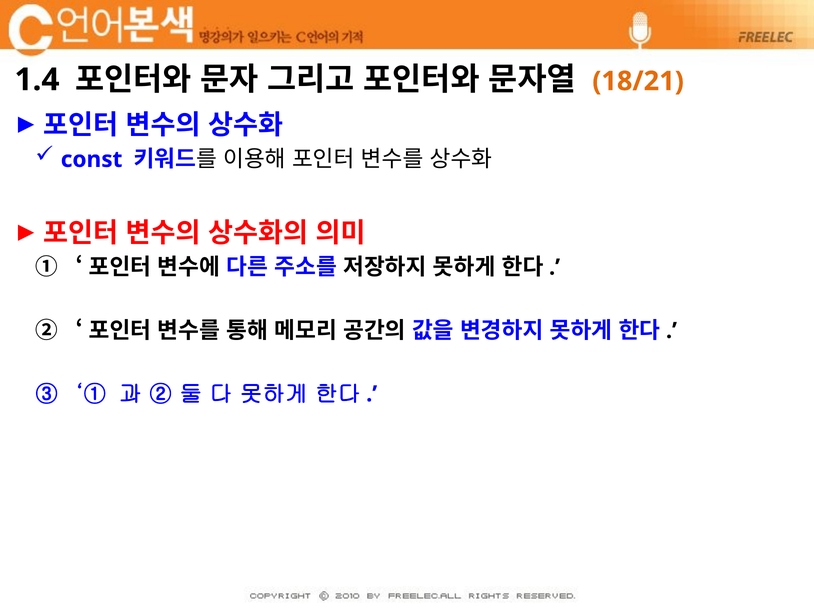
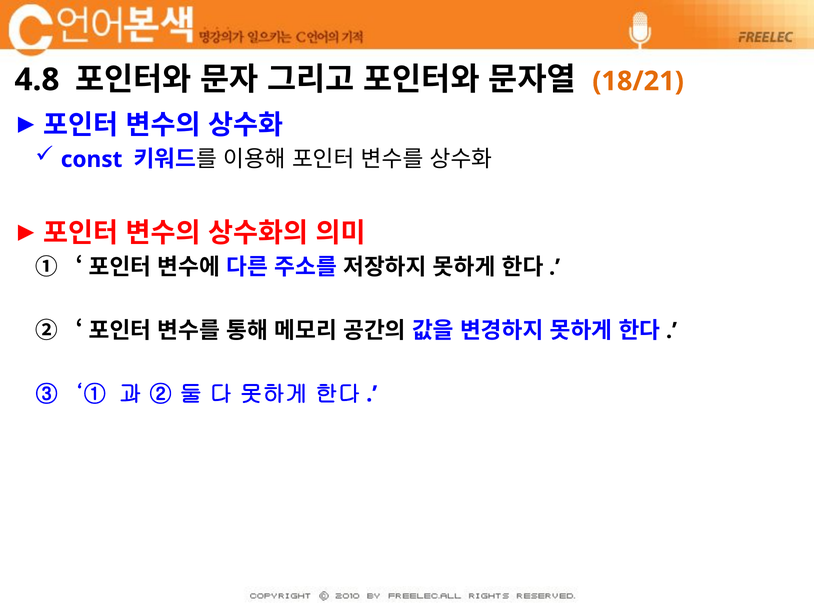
1.4: 1.4 -> 4.8 (37, 80)
